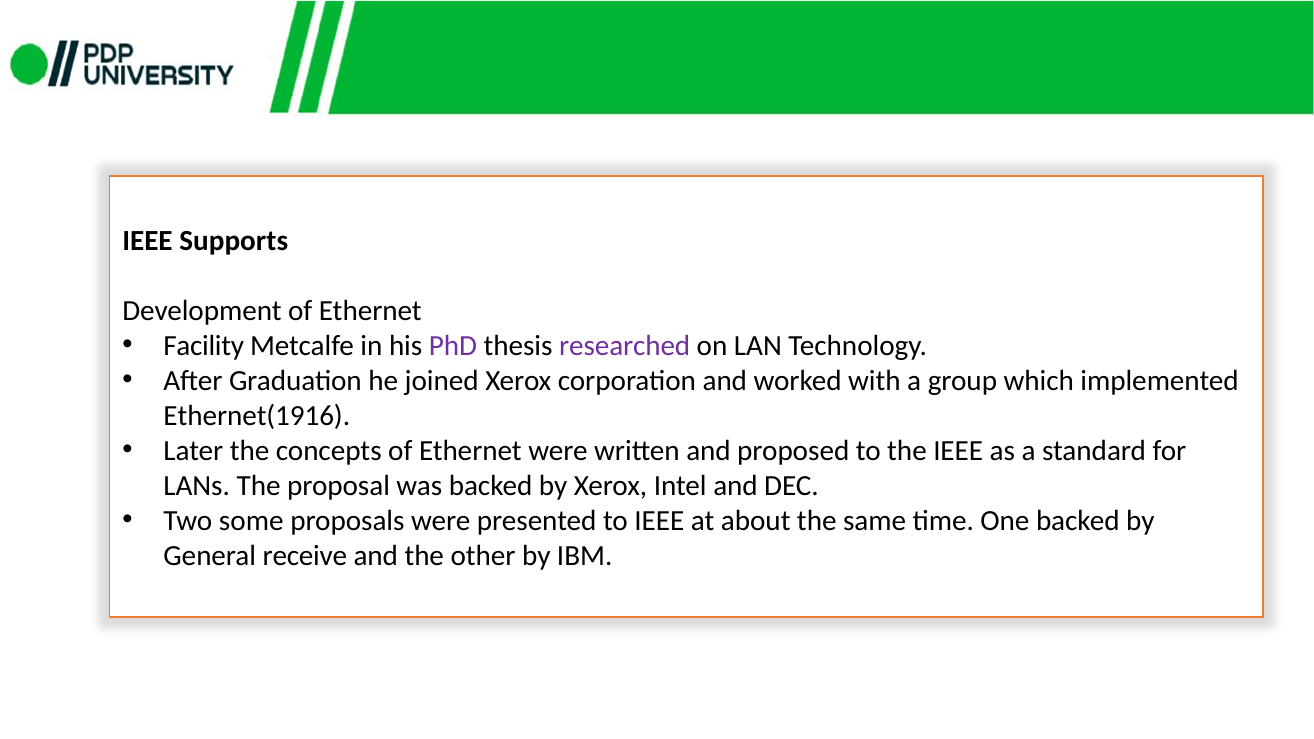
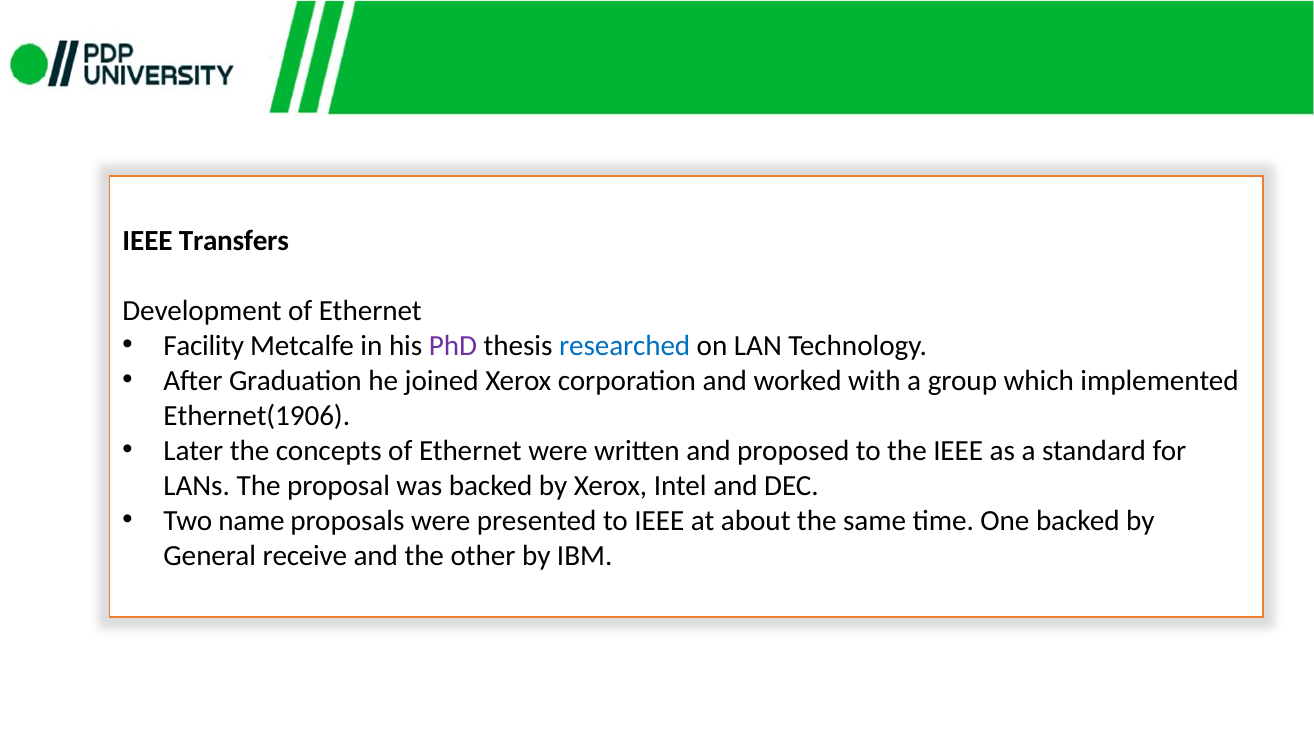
Supports: Supports -> Transfers (234, 241)
researched colour: purple -> blue (625, 346)
Ethernet(1916: Ethernet(1916 -> Ethernet(1906 (257, 416)
some: some -> name (251, 521)
